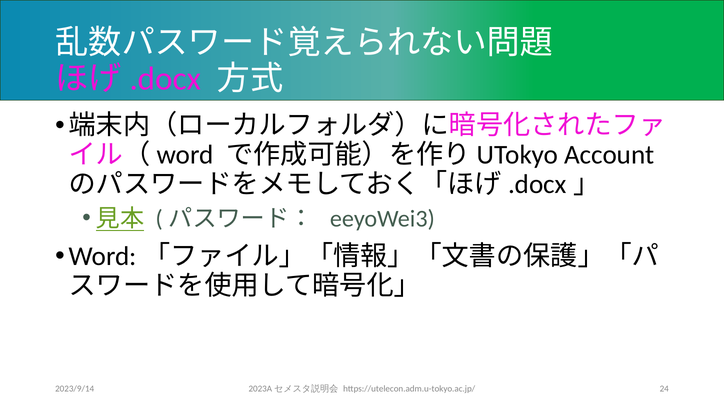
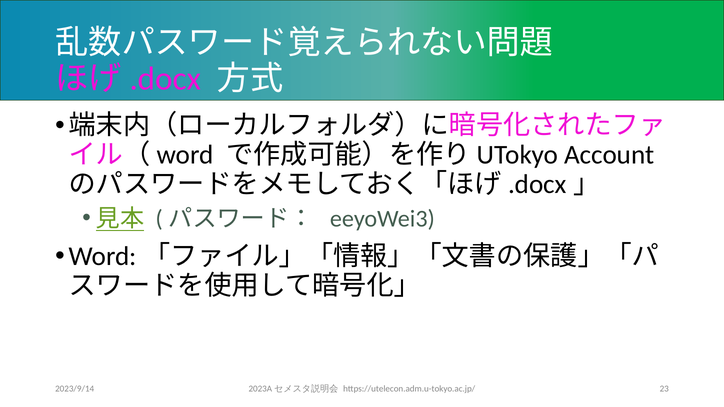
24: 24 -> 23 (664, 389)
